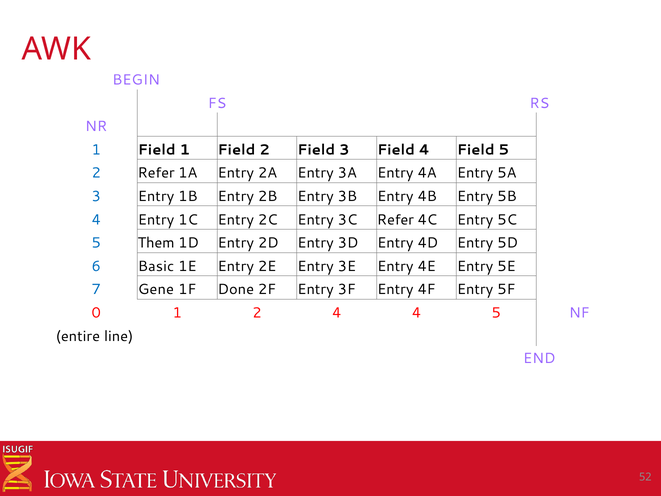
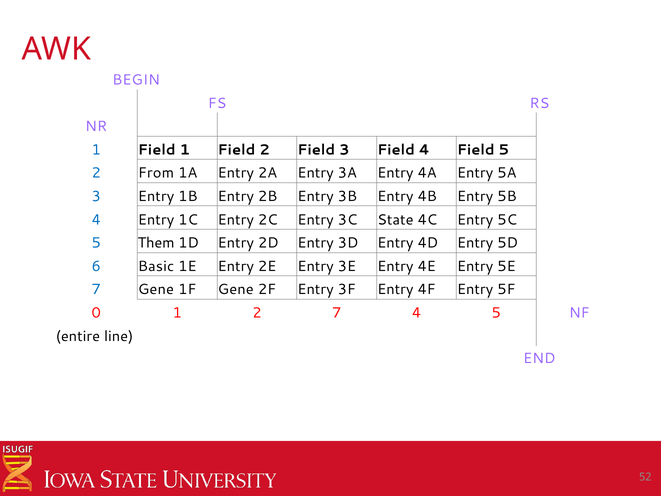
2 Refer: Refer -> From (156, 173)
3C Refer: Refer -> State (395, 220)
1F Done: Done -> Gene (236, 289)
2 4: 4 -> 7 (337, 313)
